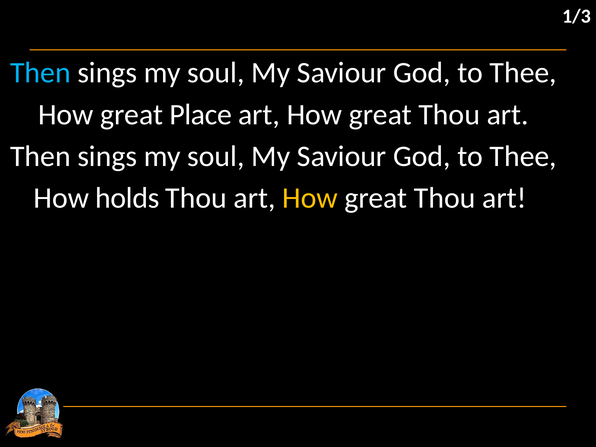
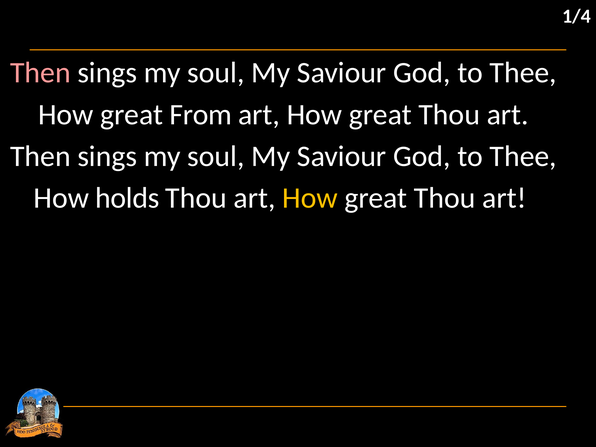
1/3: 1/3 -> 1/4 (576, 16)
Then colour: light blue -> pink (40, 73)
Place: Place -> From (201, 115)
